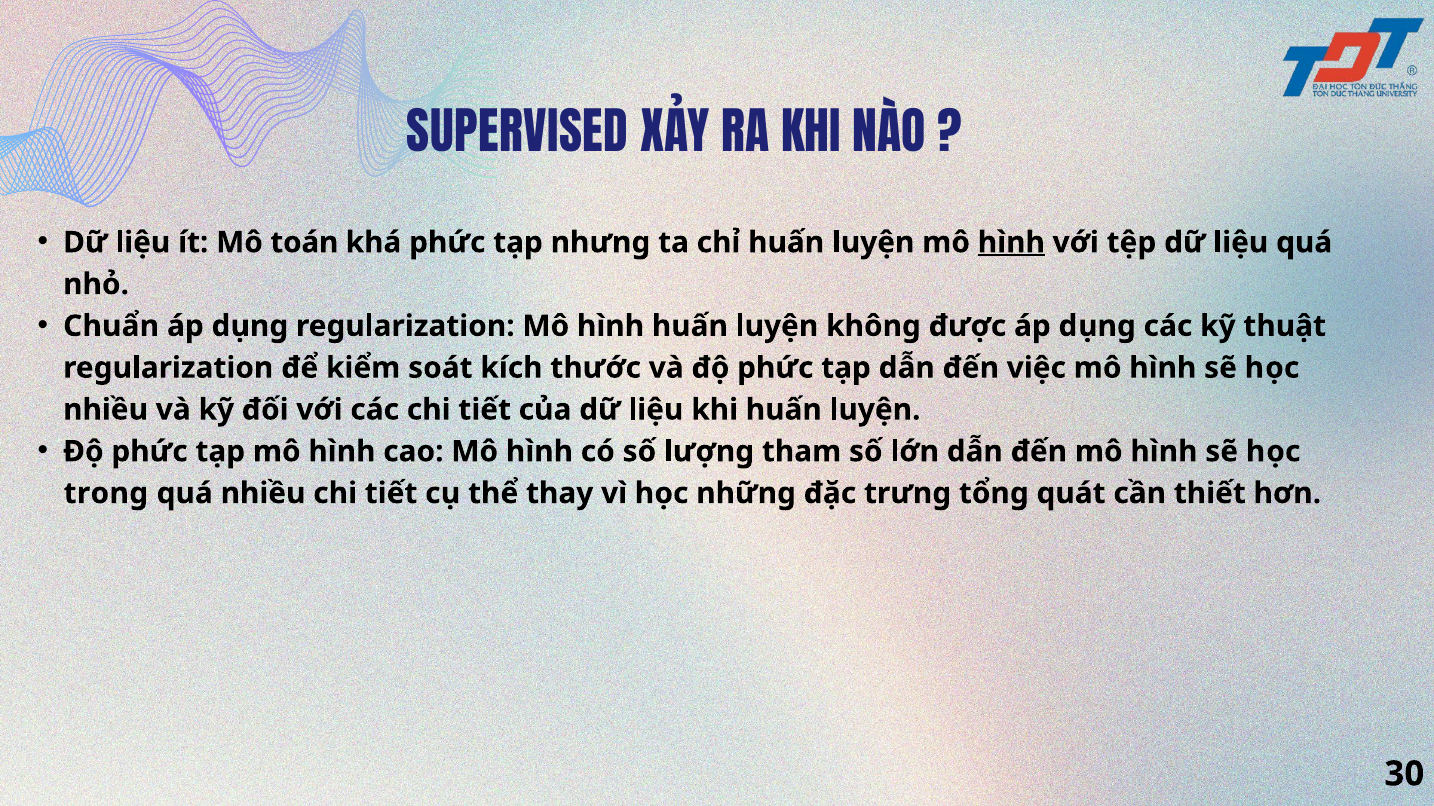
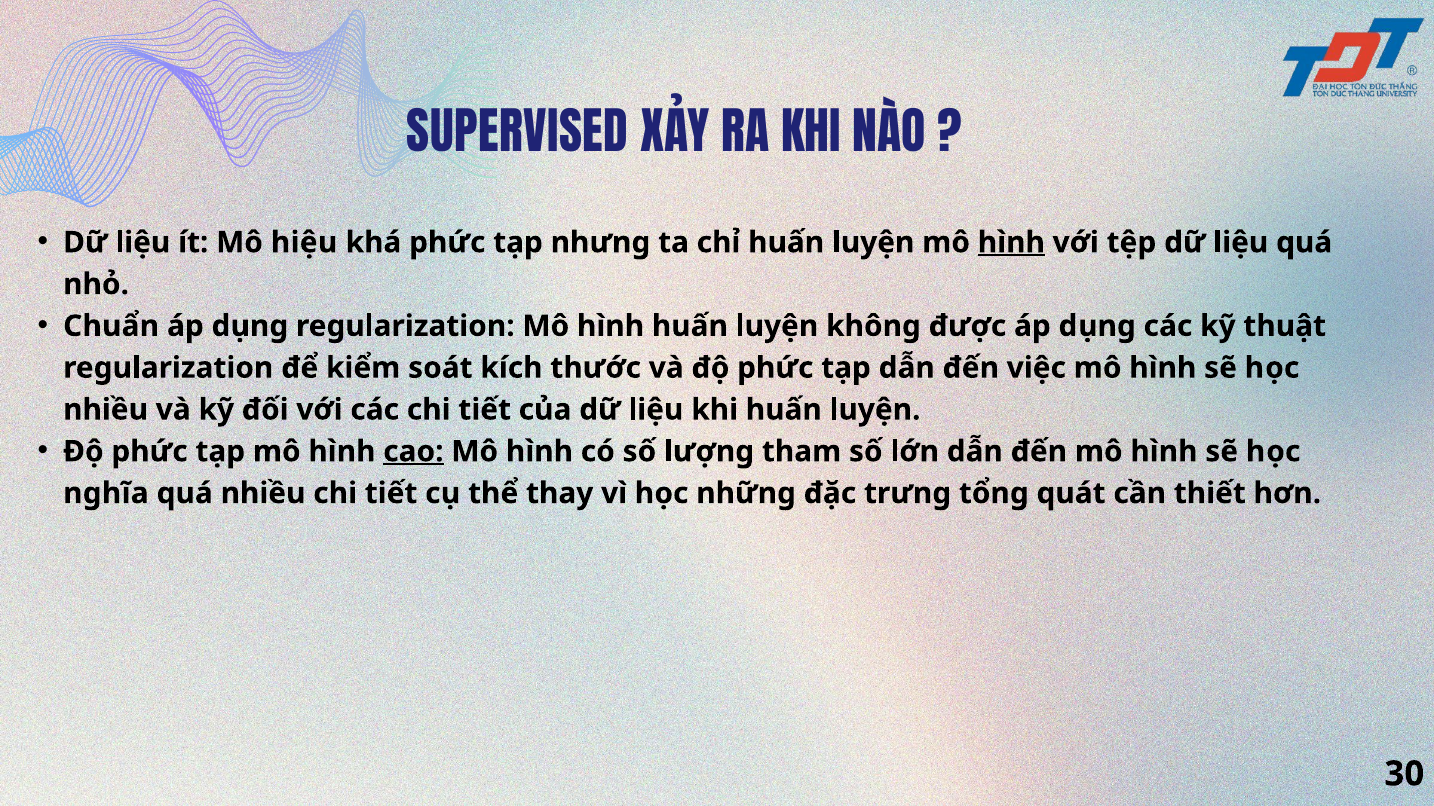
toán: toán -> hiệu (304, 243)
cao underline: none -> present (413, 452)
trong: trong -> nghĩa (106, 494)
